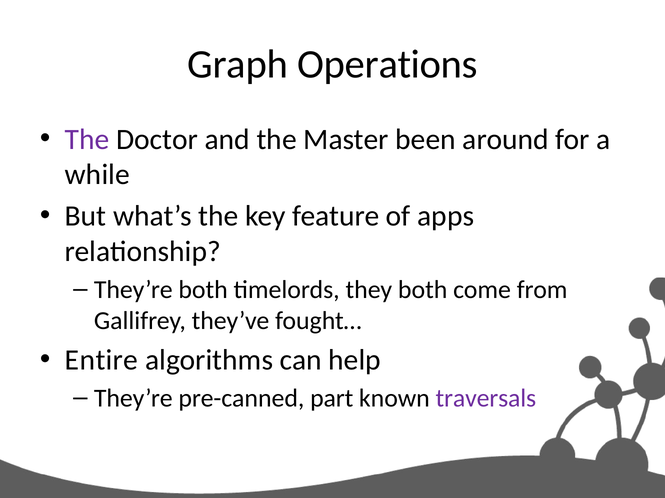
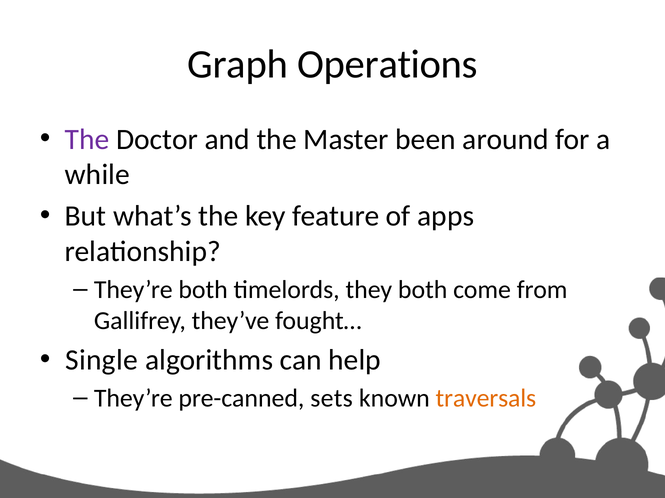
Entire: Entire -> Single (101, 361)
part: part -> sets (332, 399)
traversals colour: purple -> orange (486, 399)
